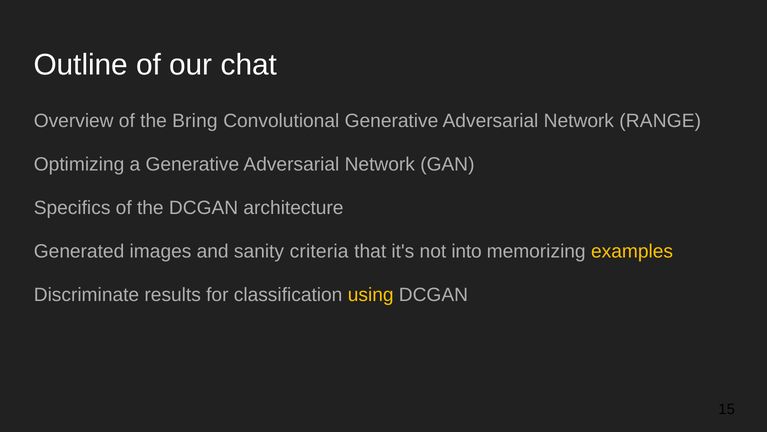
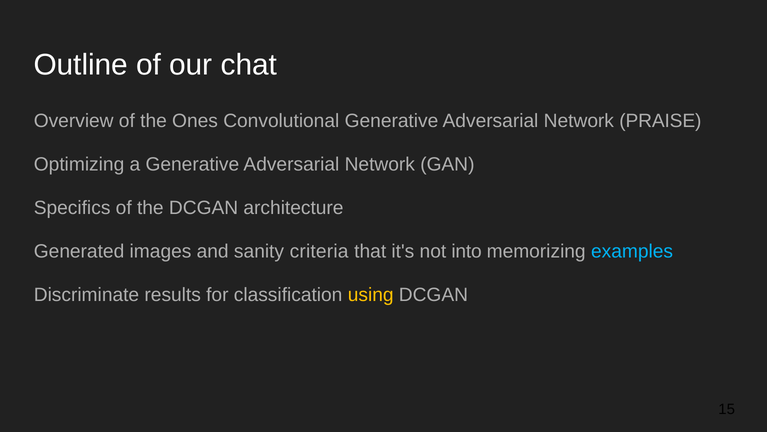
Bring: Bring -> Ones (195, 121)
RANGE: RANGE -> PRAISE (660, 121)
examples colour: yellow -> light blue (632, 251)
